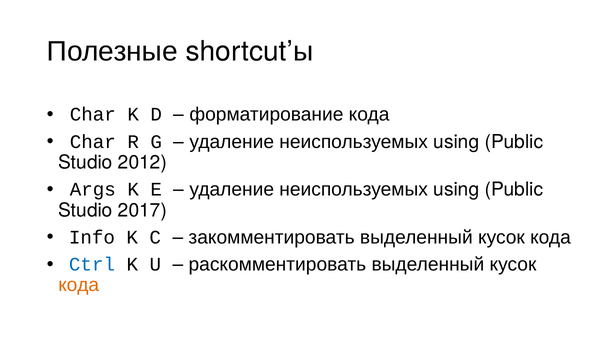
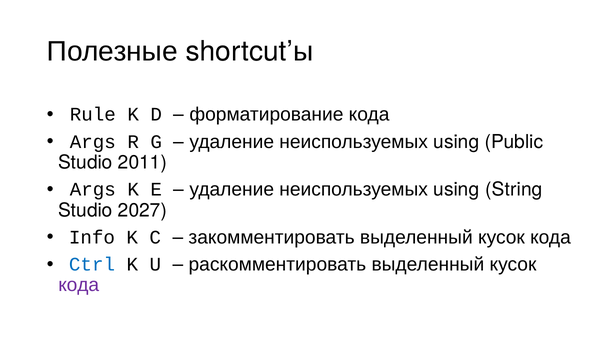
Char: Char -> Rule (93, 115)
Char: Char -> Args (93, 142)
2012: 2012 -> 2011 (142, 163)
Public: Public -> String (514, 190)
2017: 2017 -> 2027 (142, 210)
кода colour: orange -> purple (79, 285)
